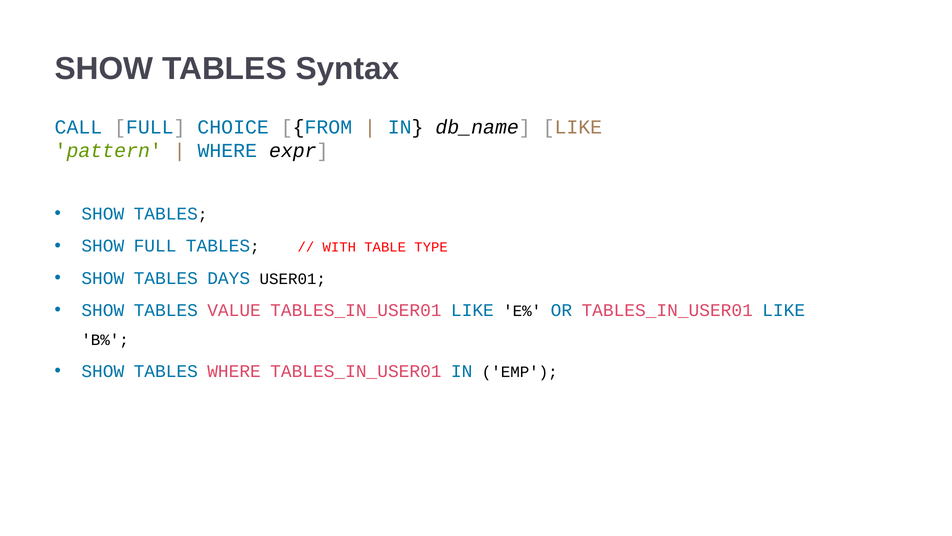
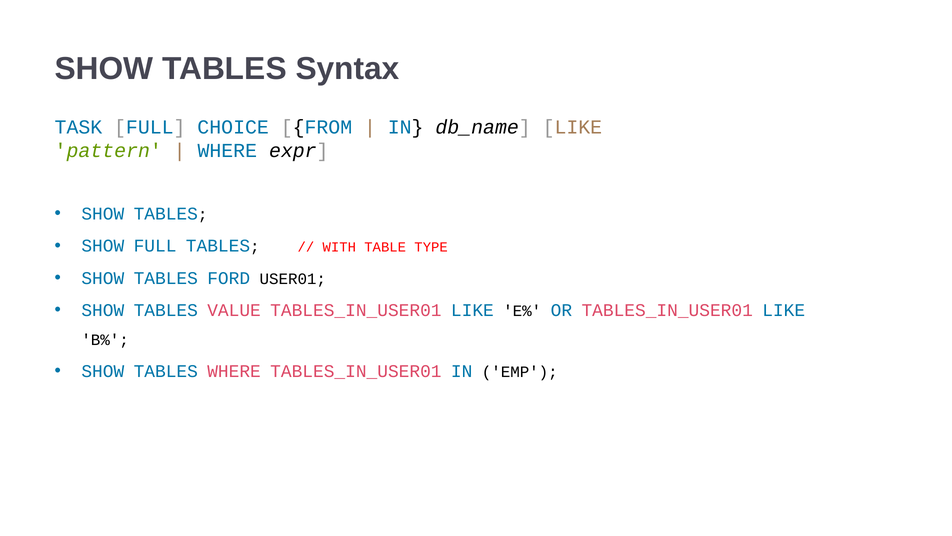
CALL: CALL -> TASK (78, 127)
DAYS: DAYS -> FORD (229, 278)
